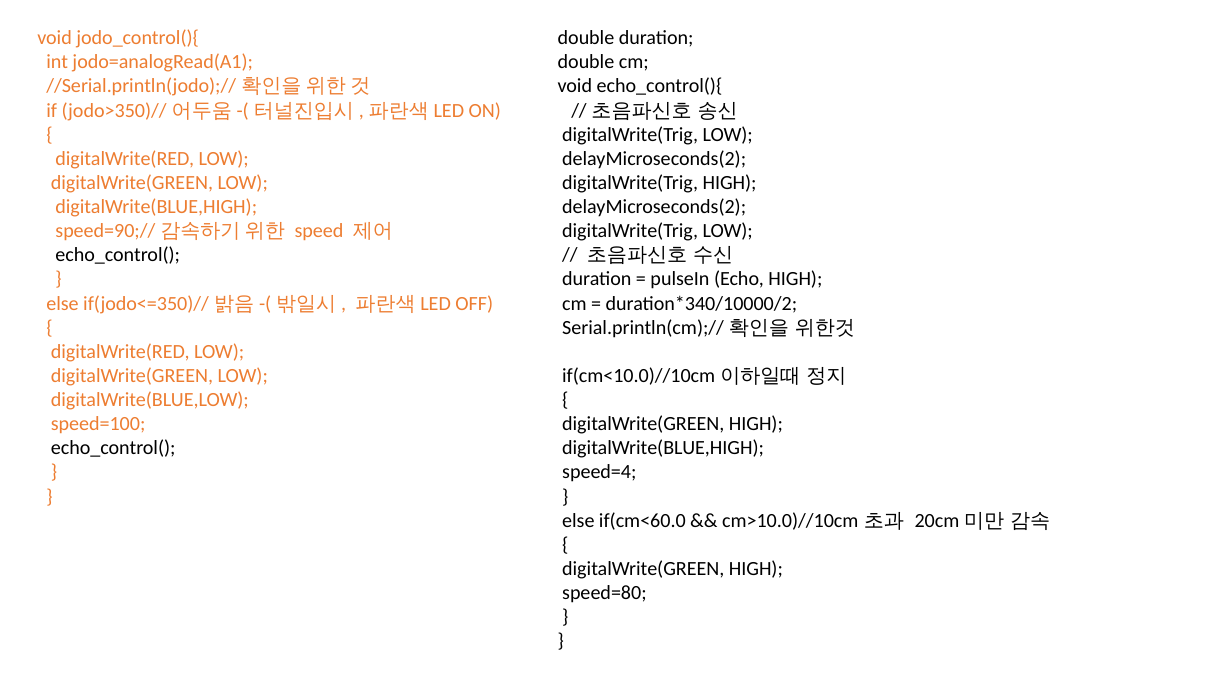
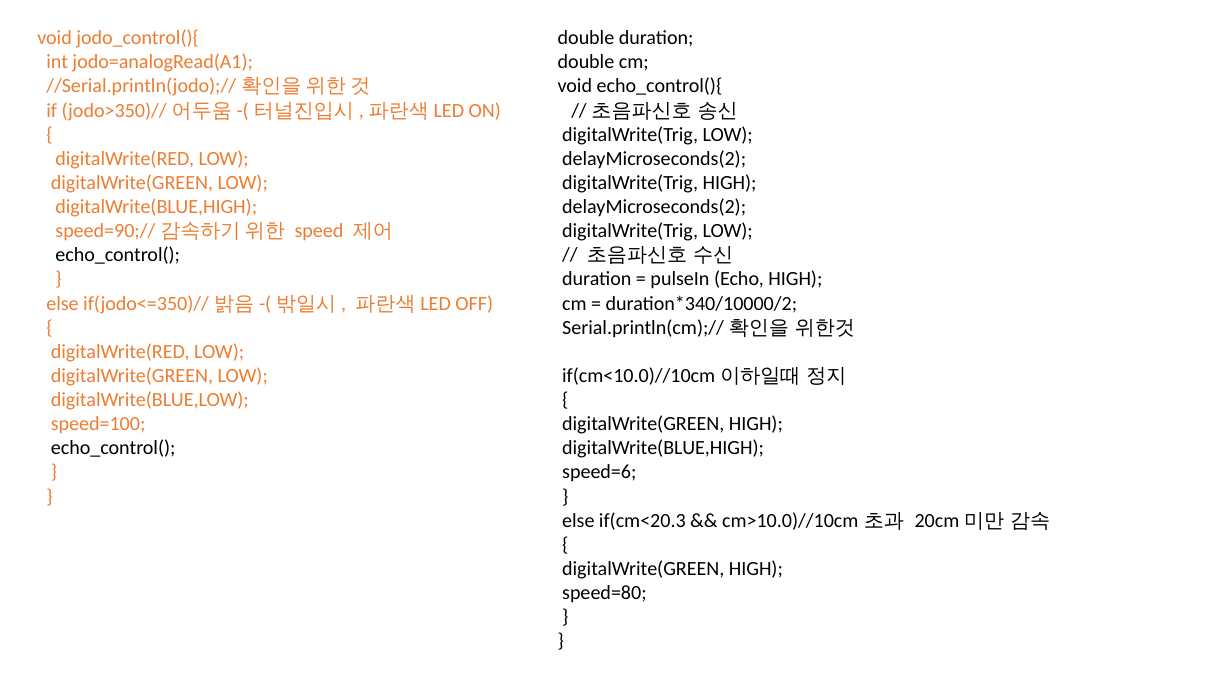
speed=4: speed=4 -> speed=6 (599, 472)
if(cm<60.0: if(cm<60.0 -> if(cm<20.3 (642, 521)
